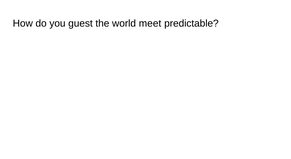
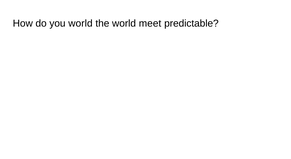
you guest: guest -> world (80, 23)
